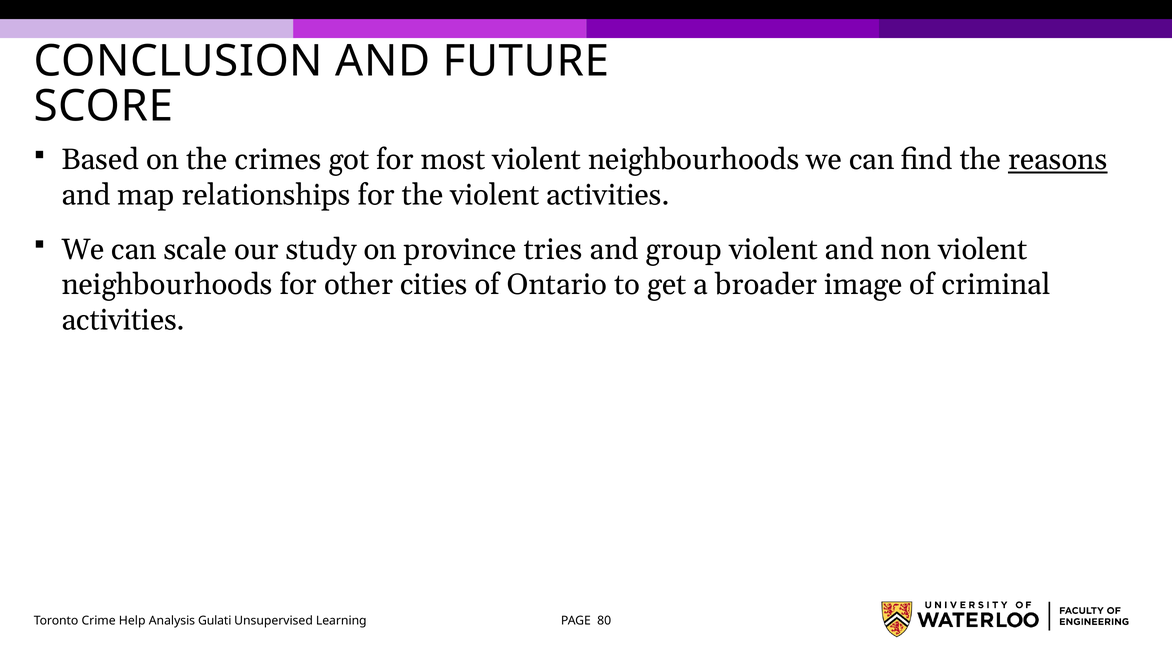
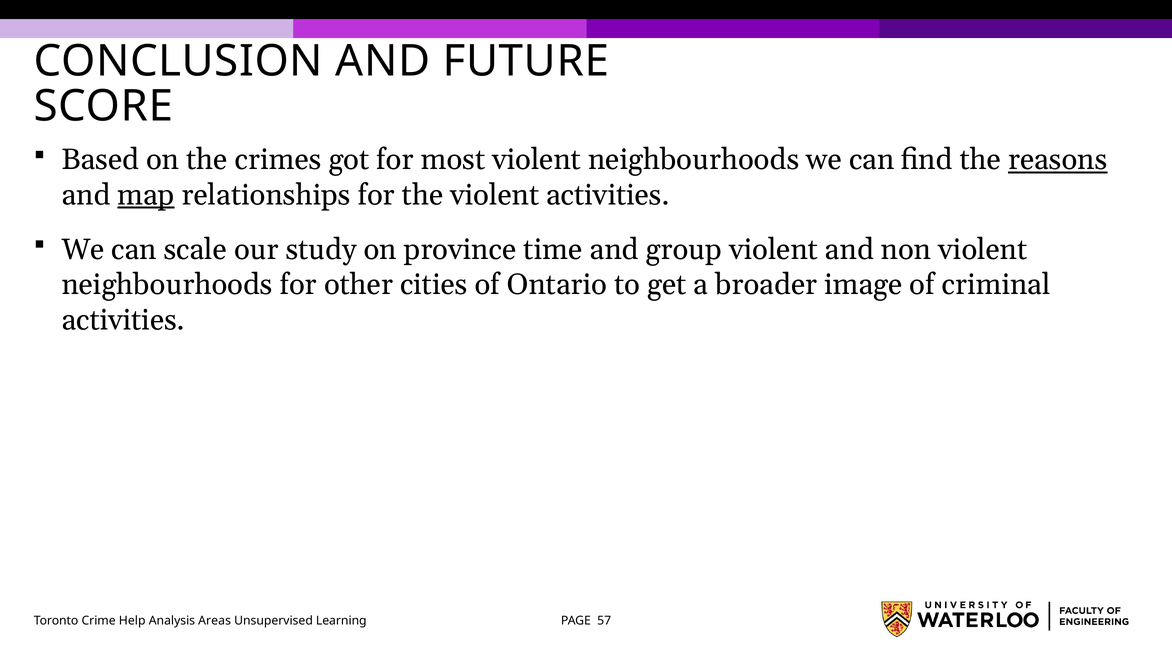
map underline: none -> present (146, 195)
tries: tries -> time (553, 250)
Gulati: Gulati -> Areas (215, 621)
80: 80 -> 57 (604, 621)
